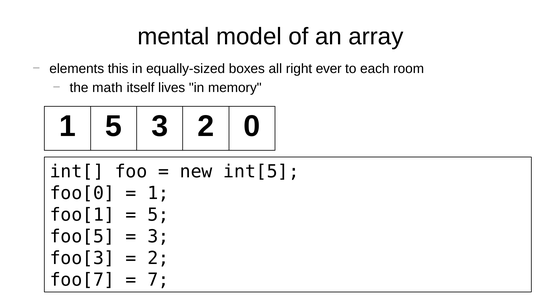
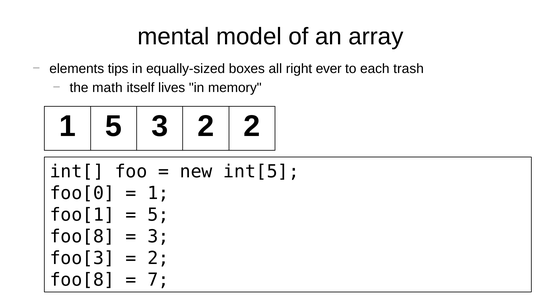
this: this -> tips (118, 69)
room: room -> trash (409, 69)
2 0: 0 -> 2 (252, 126)
foo[5: foo[5 -> foo[8 (82, 237)
foo[7: foo[7 -> foo[8 (82, 280)
